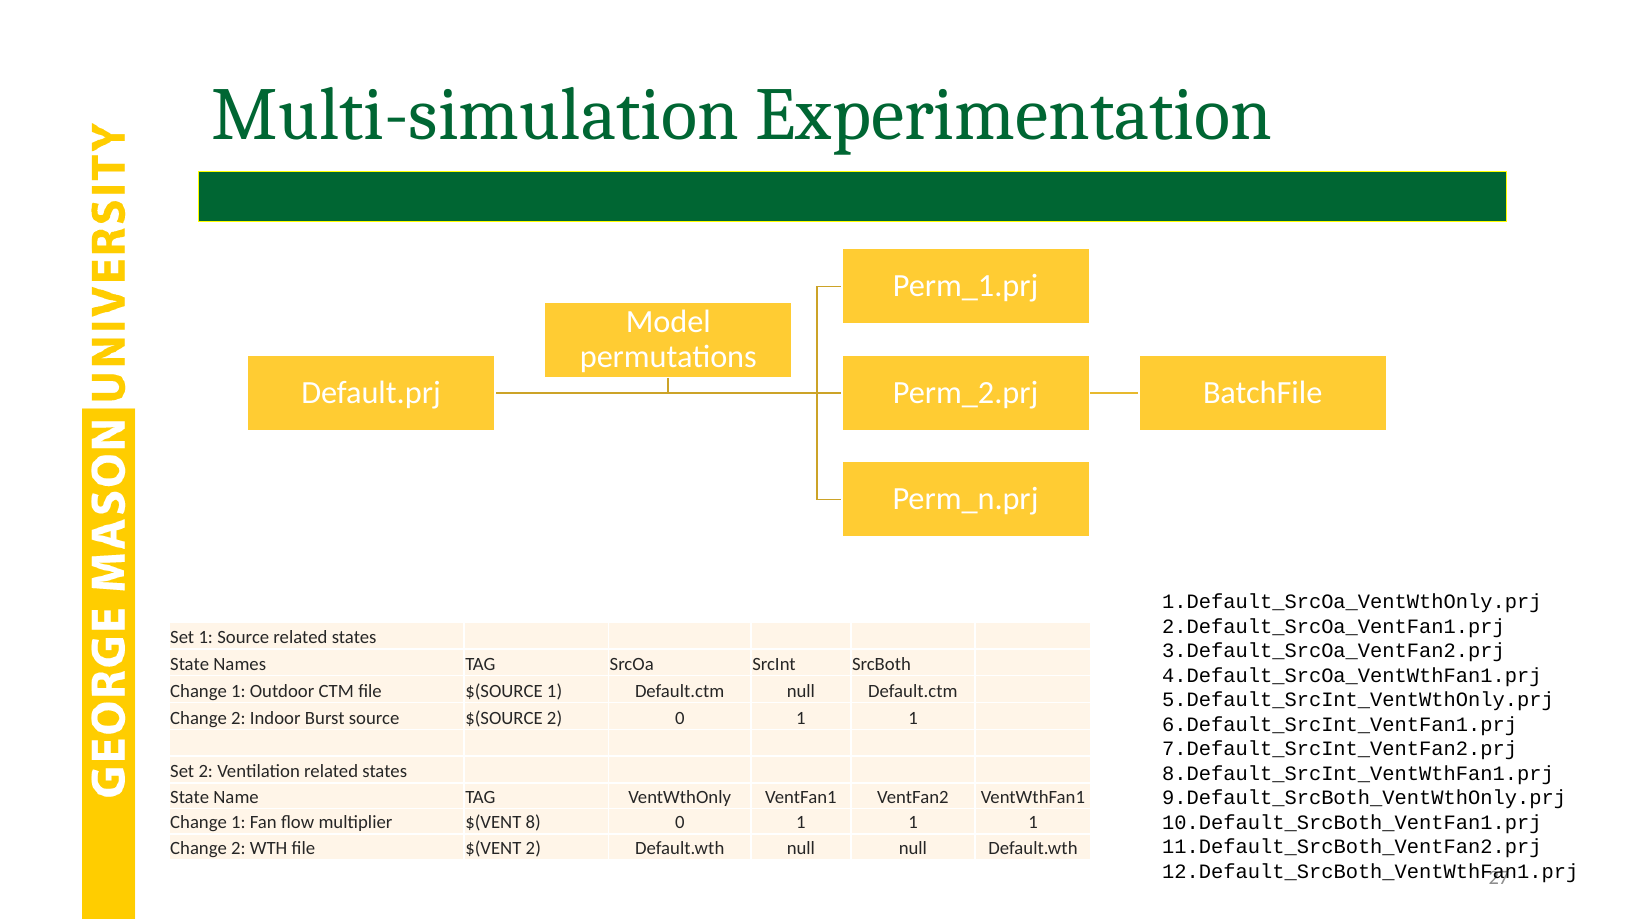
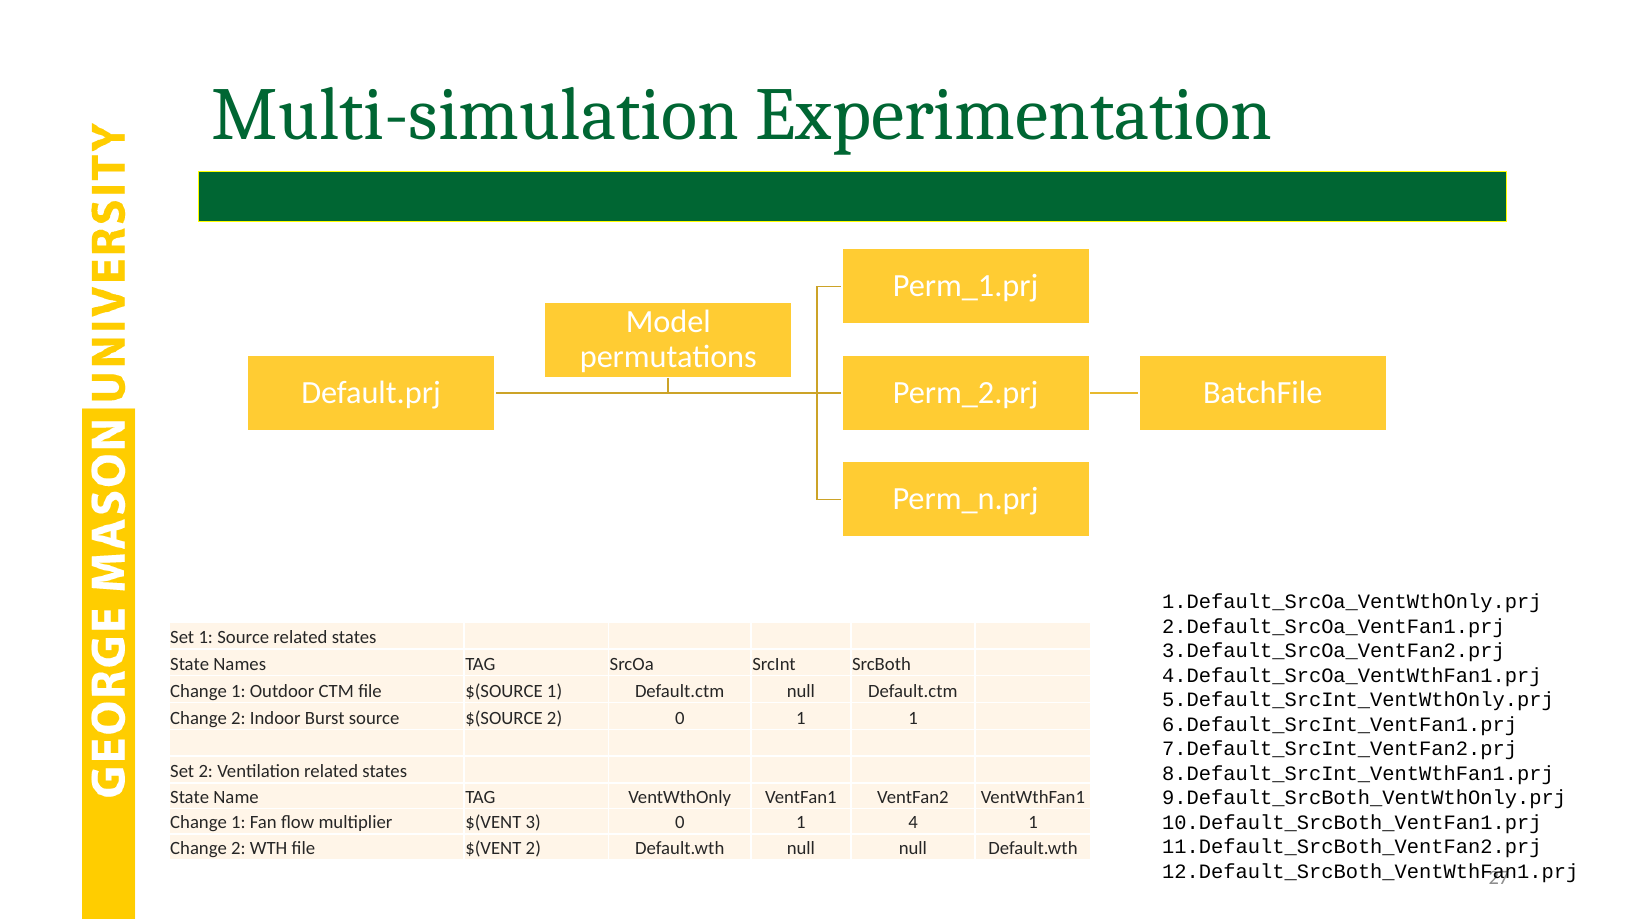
8: 8 -> 3 (533, 823)
1: 1 -> 4 (913, 823)
